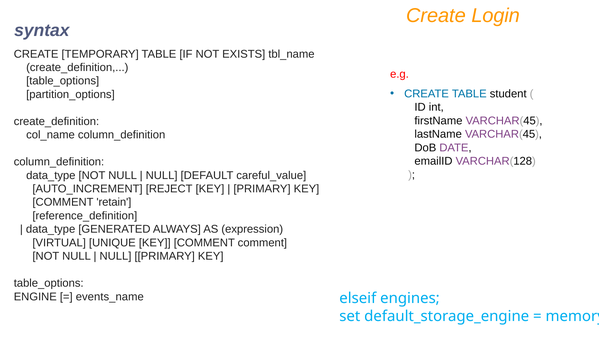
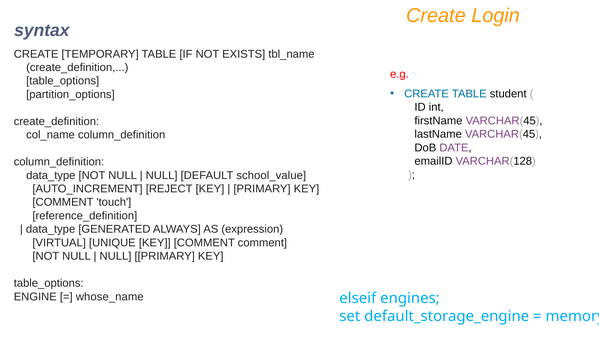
careful_value: careful_value -> school_value (271, 175)
retain: retain -> touch (114, 202)
events_name: events_name -> whose_name (110, 297)
